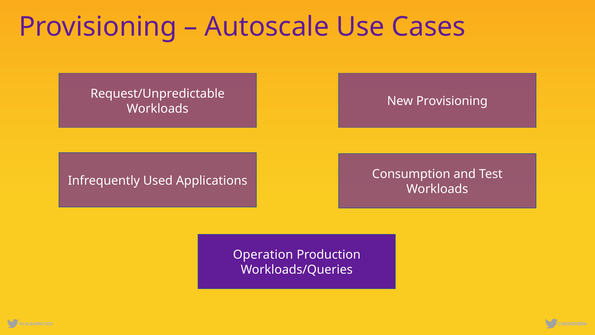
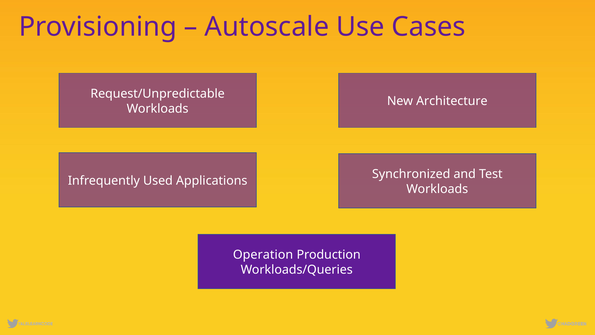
New Provisioning: Provisioning -> Architecture (452, 101)
Consumption: Consumption -> Synchronized (411, 174)
